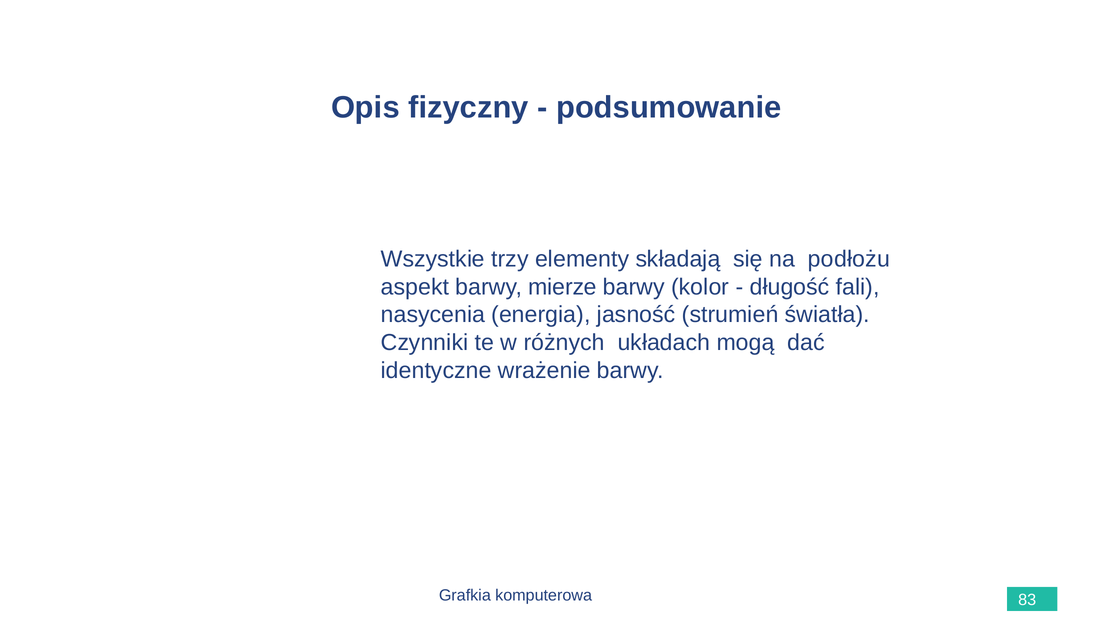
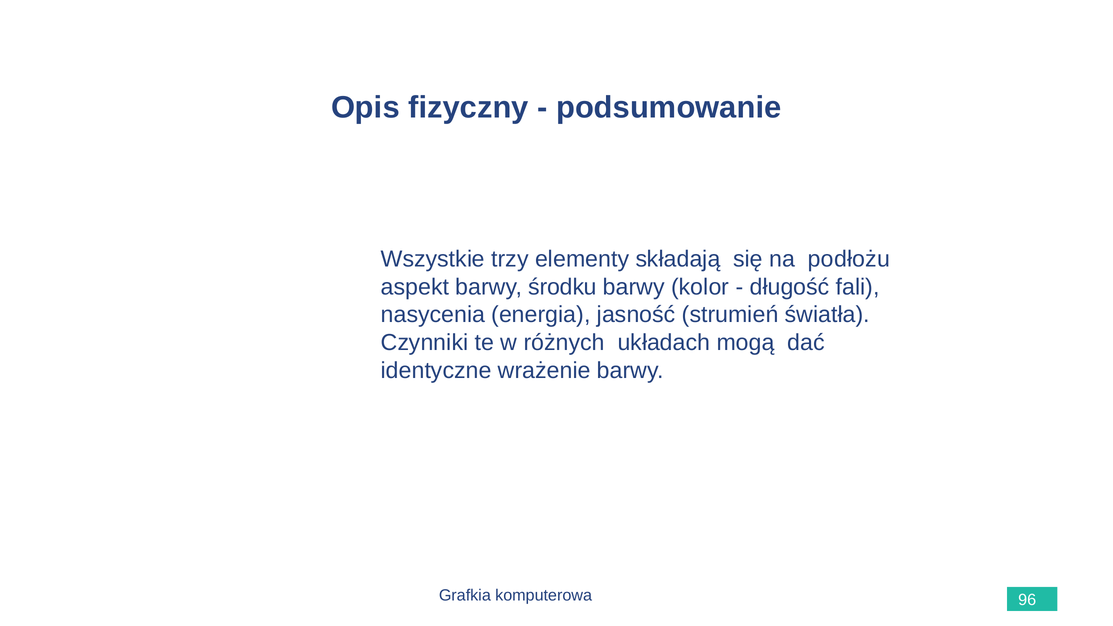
mierze: mierze -> środku (563, 287)
83: 83 -> 96 (1027, 600)
